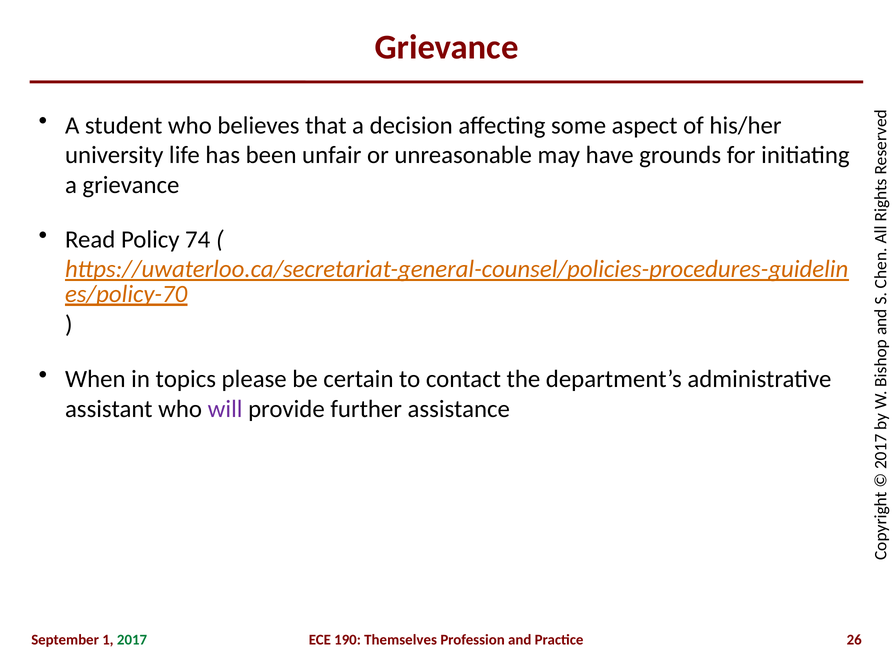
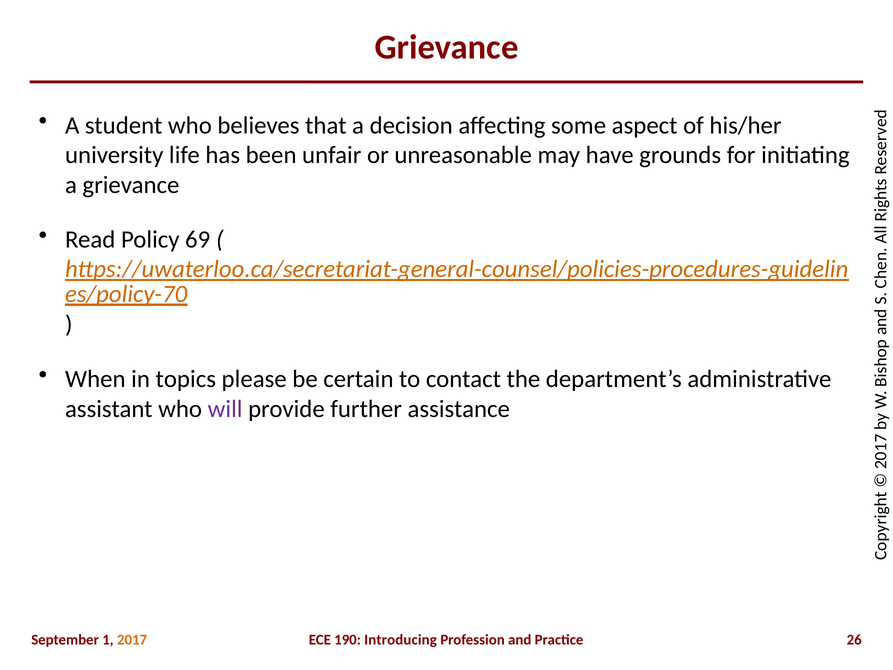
74: 74 -> 69 (198, 239)
2017 colour: green -> orange (132, 640)
Themselves: Themselves -> Introducing (401, 640)
